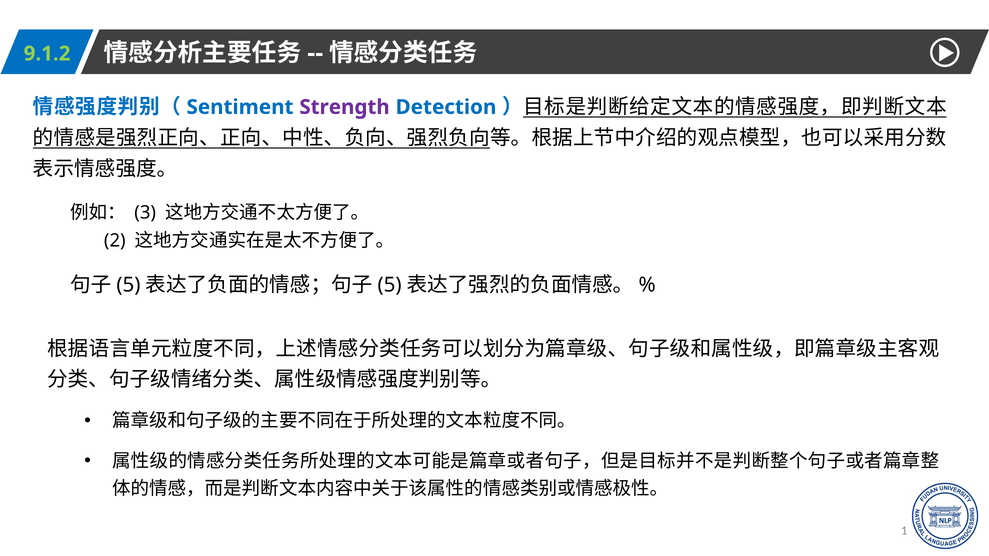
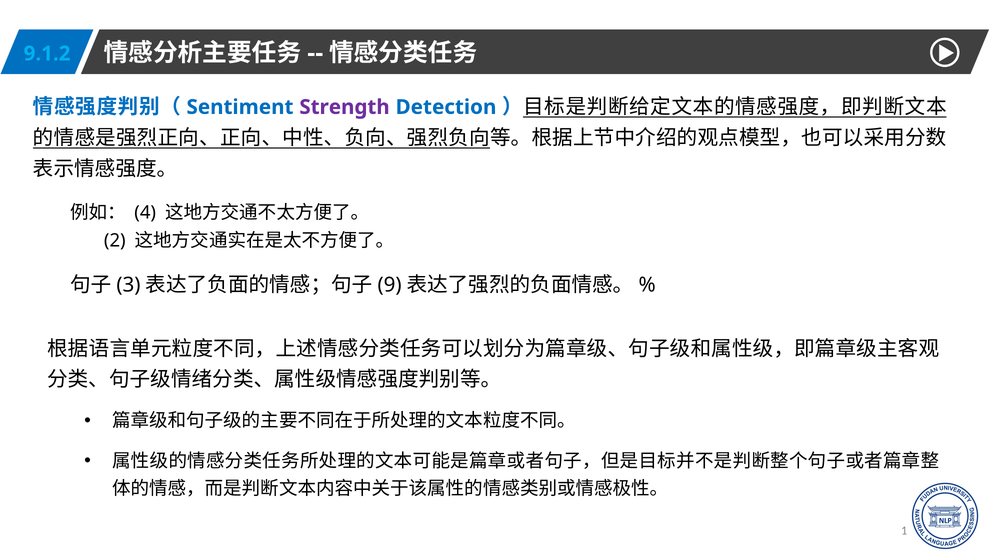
9.1.2 colour: light green -> light blue (47, 54)
3: 3 -> 4 (145, 213)
5: 5 -> 3 (128, 285)
5: 5 -> 9 (390, 285)
